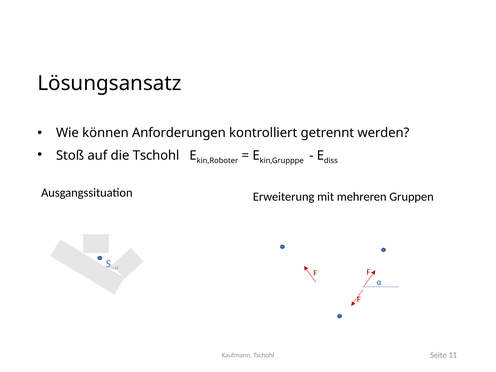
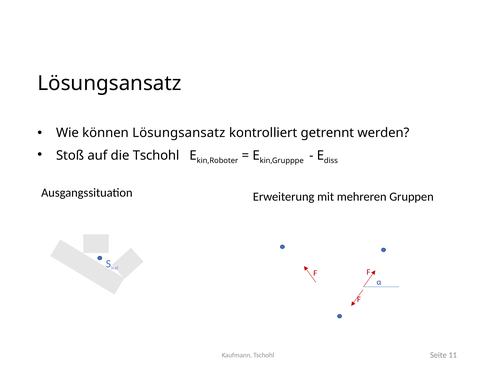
können Anforderungen: Anforderungen -> Lösungsansatz (179, 133)
